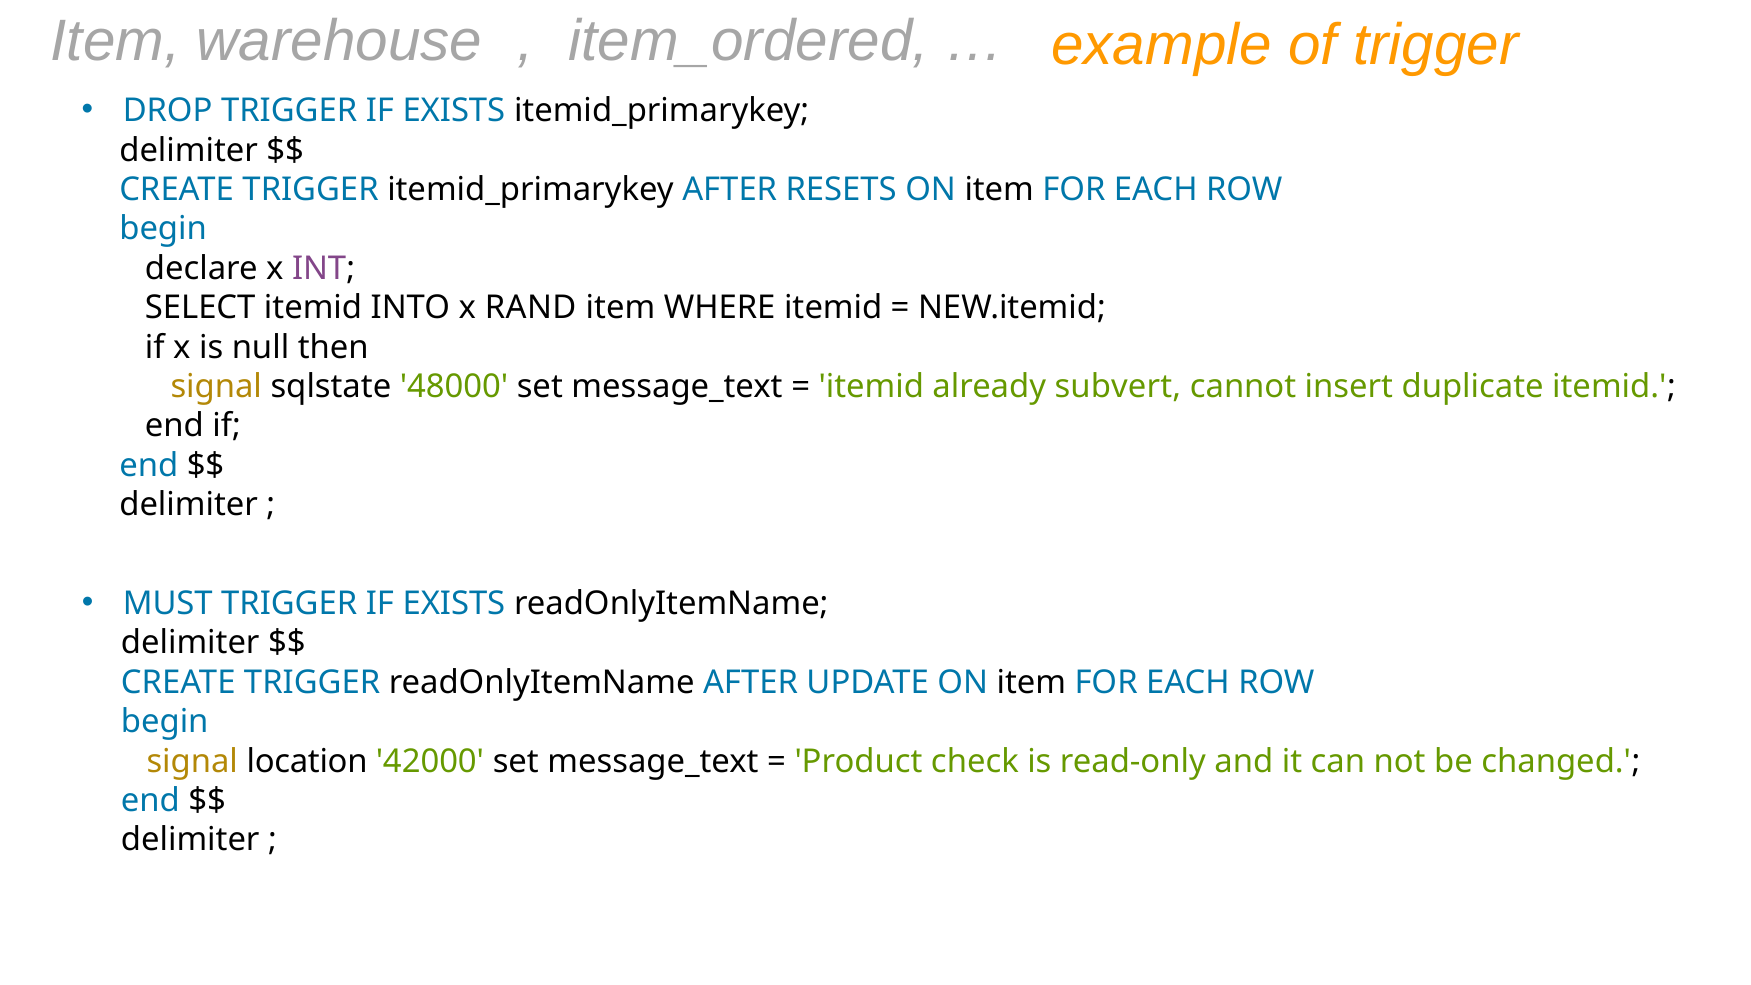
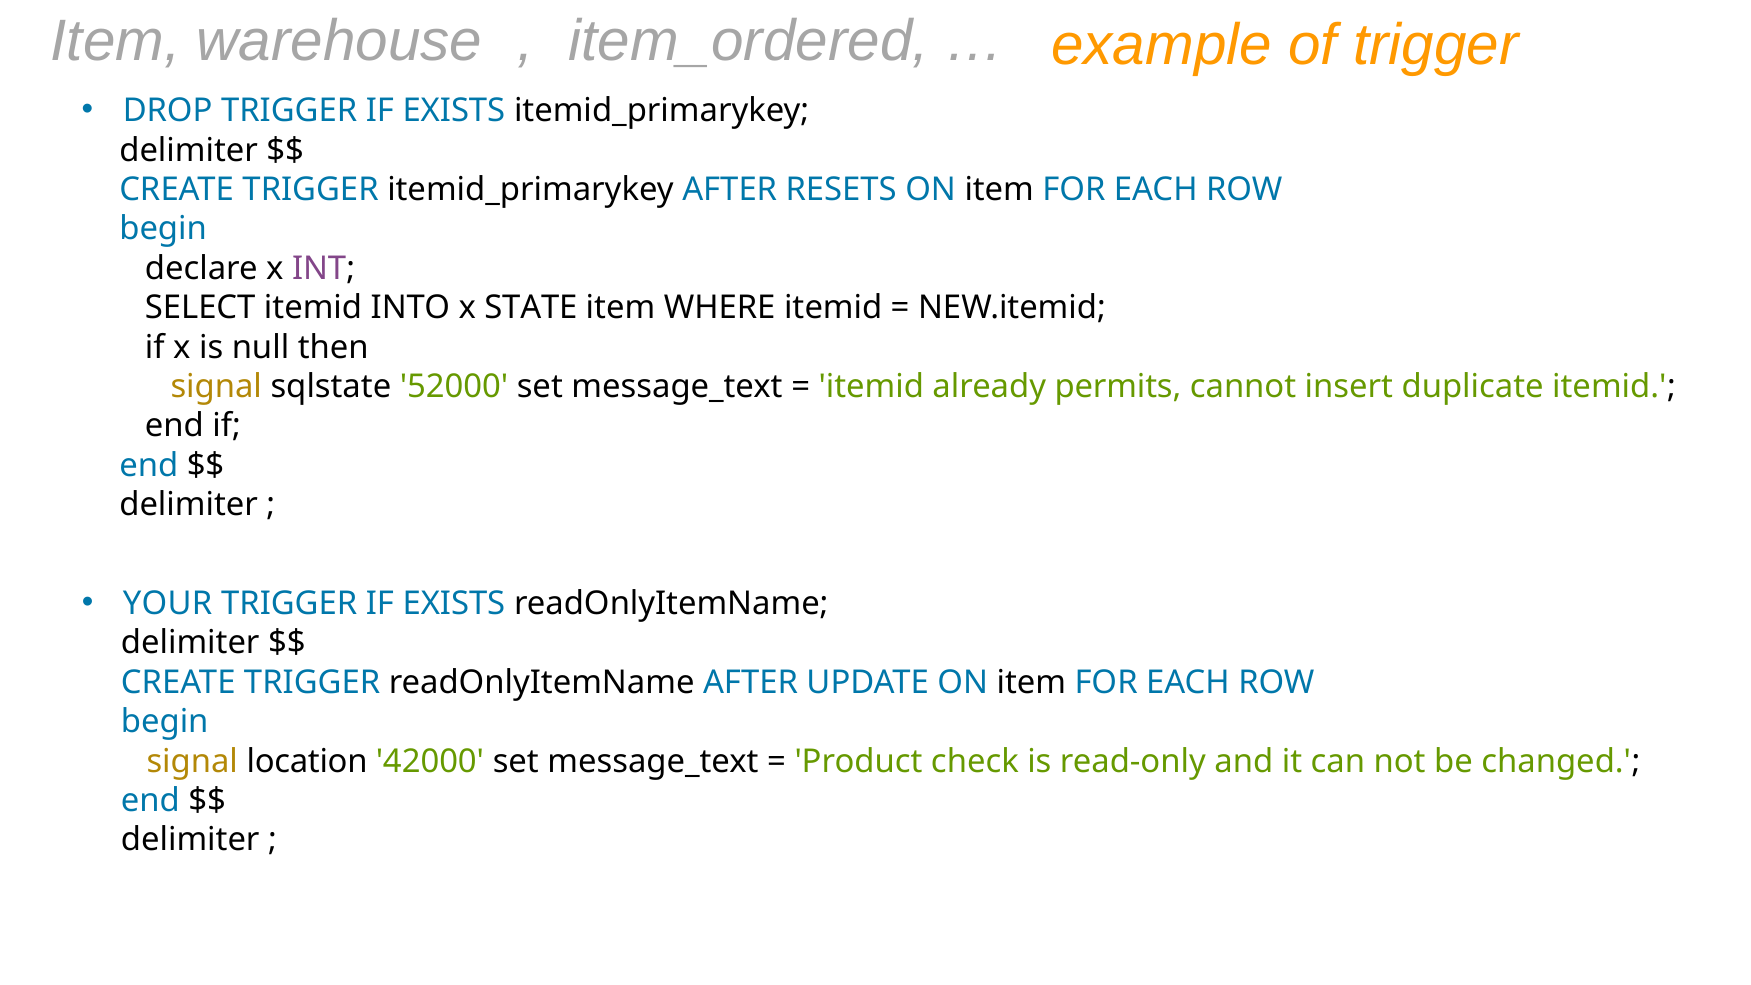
RAND: RAND -> STATE (531, 308)
48000: 48000 -> 52000 (454, 387)
subvert: subvert -> permits (1118, 387)
MUST: MUST -> YOUR (168, 604)
